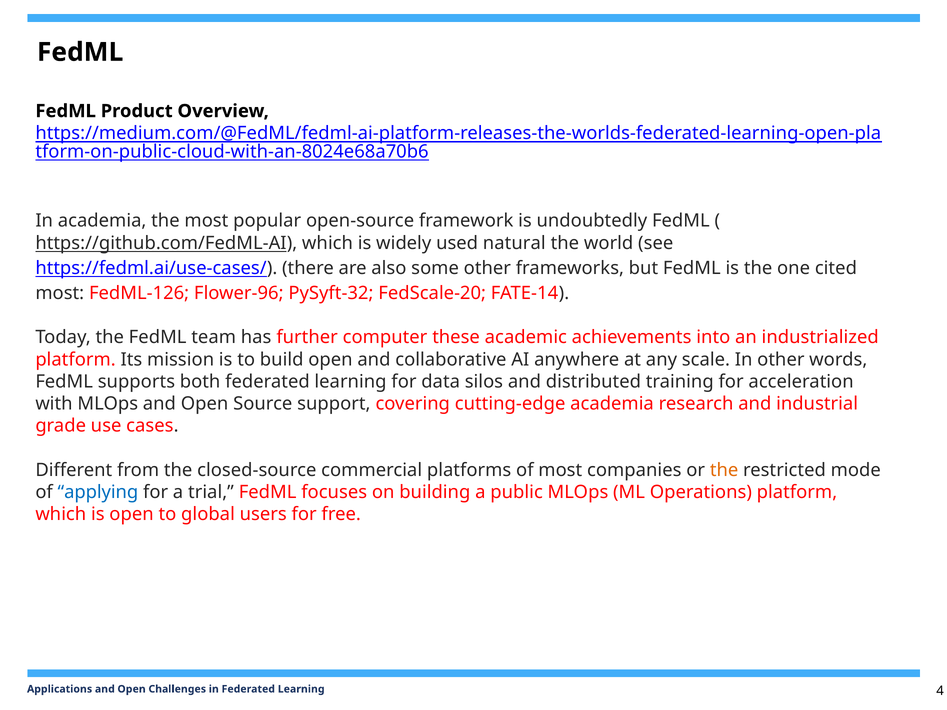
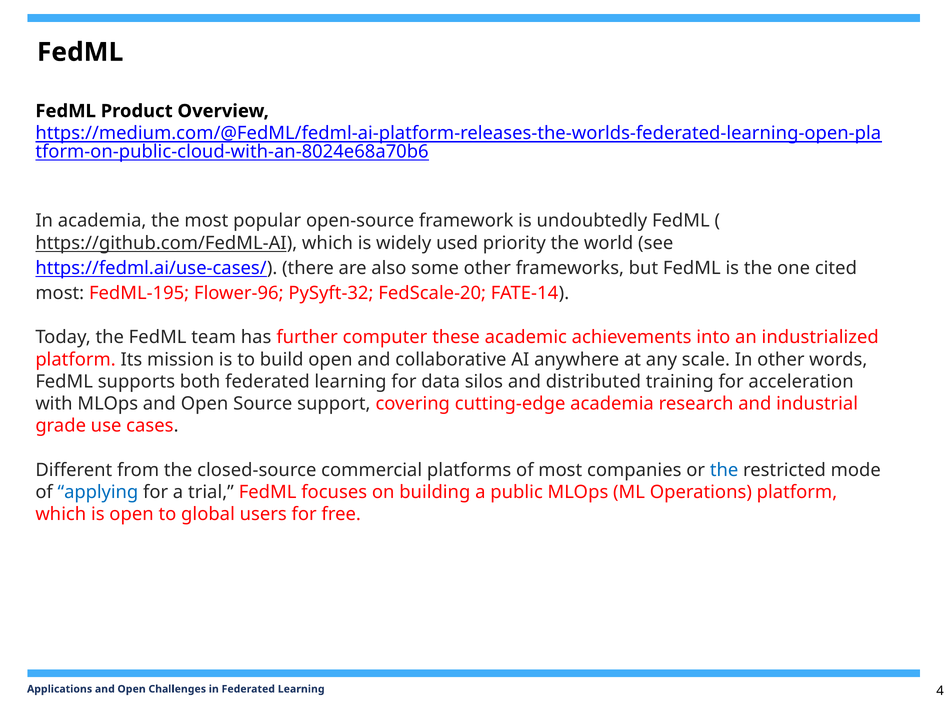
natural: natural -> priority (514, 243)
FedML-126: FedML-126 -> FedML-195 (139, 293)
the colour: orange -> blue (724, 470)
